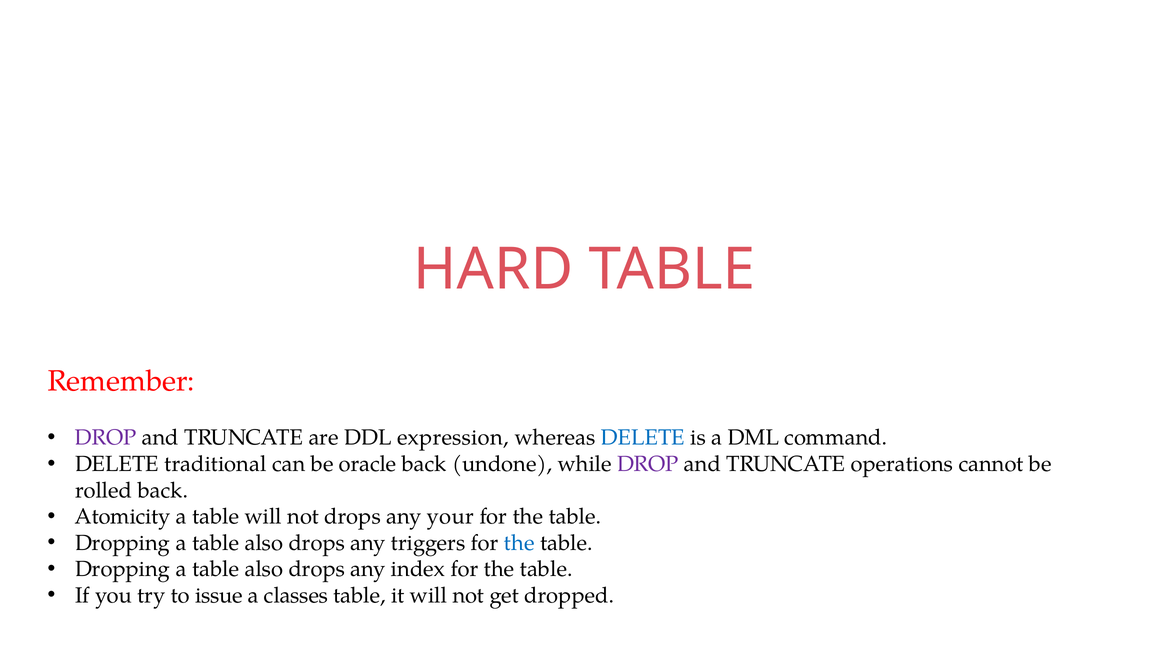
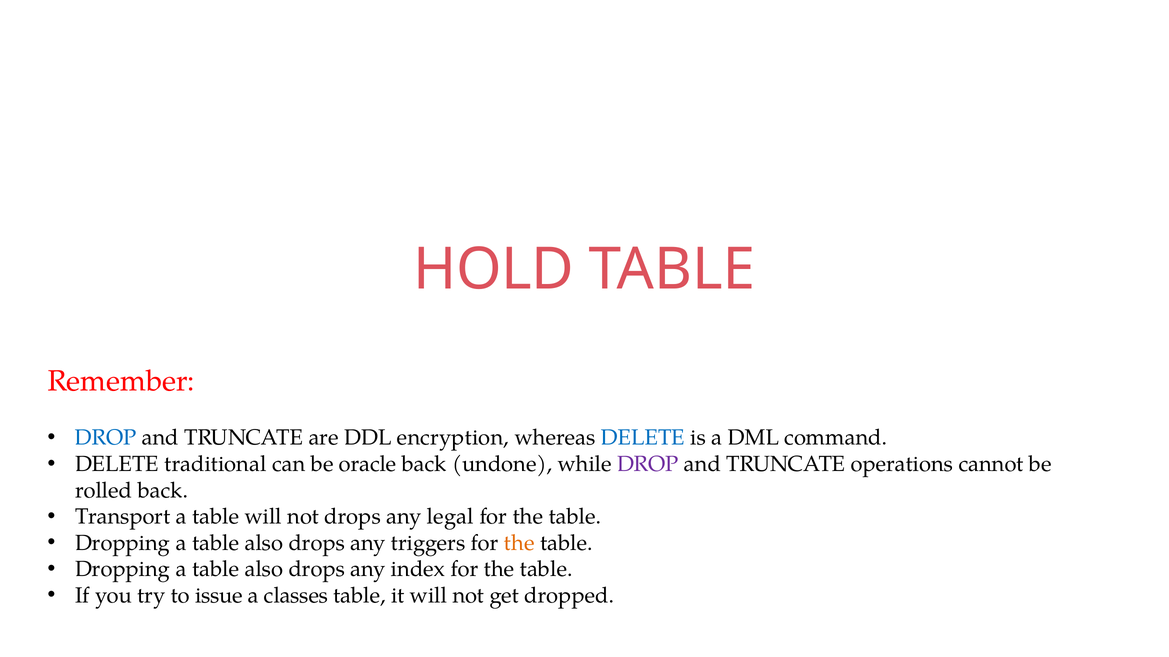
HARD: HARD -> HOLD (494, 270)
DROP colour: purple -> blue (106, 438)
expression: expression -> encryption (453, 438)
Atomicity: Atomicity -> Transport (123, 517)
your: your -> legal (450, 517)
the colour: blue -> orange (519, 543)
